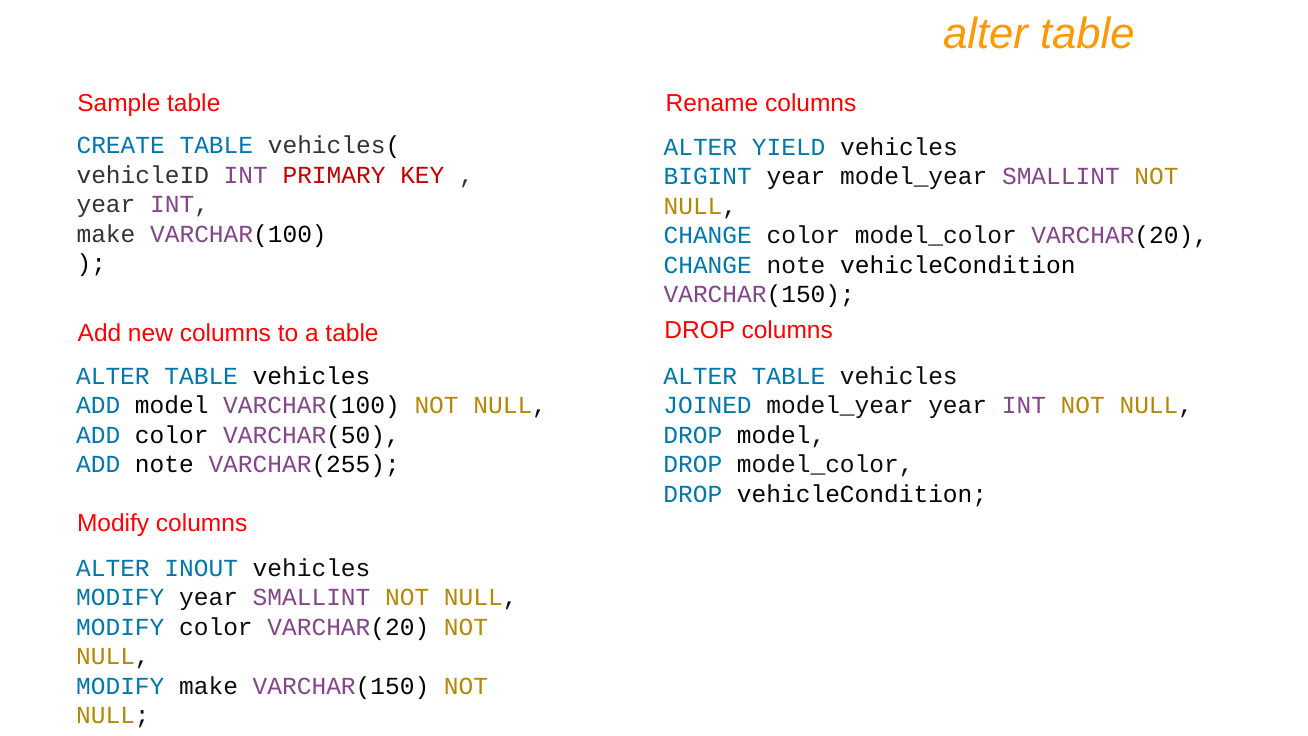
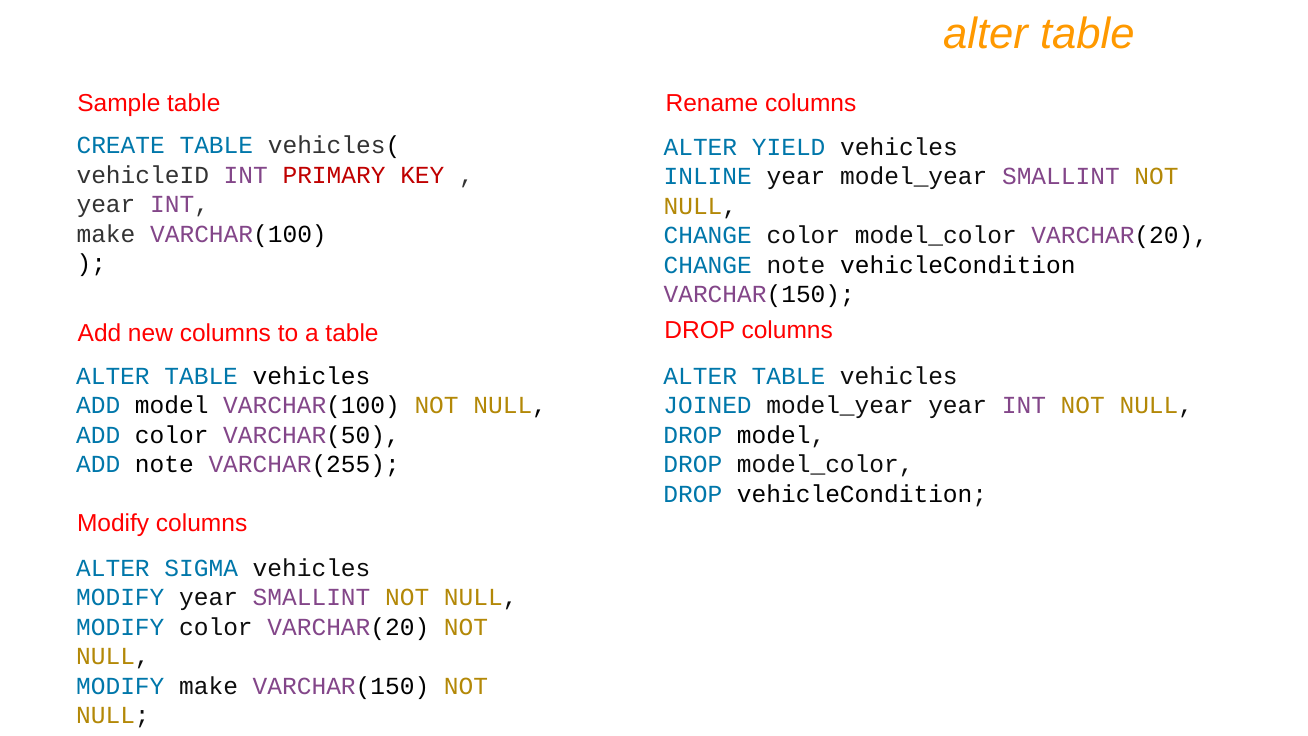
BIGINT: BIGINT -> INLINE (708, 177)
INOUT: INOUT -> SIGMA (201, 568)
